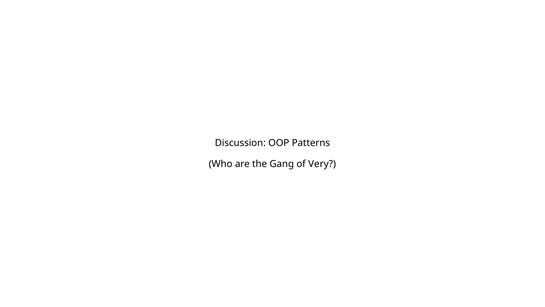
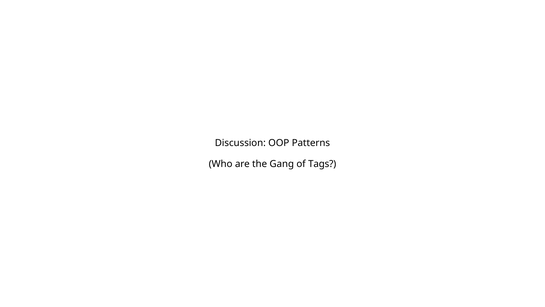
Very: Very -> Tags (322, 164)
